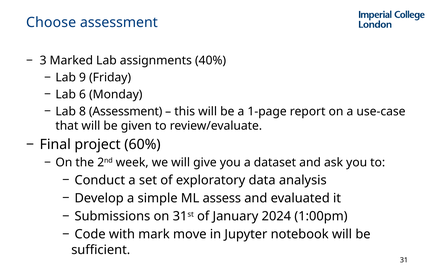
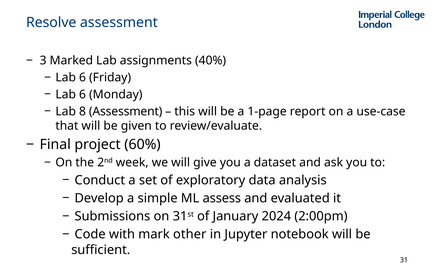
Choose: Choose -> Resolve (51, 23)
9: 9 -> 6 (83, 77)
1:00pm: 1:00pm -> 2:00pm (321, 216)
move: move -> other (190, 234)
